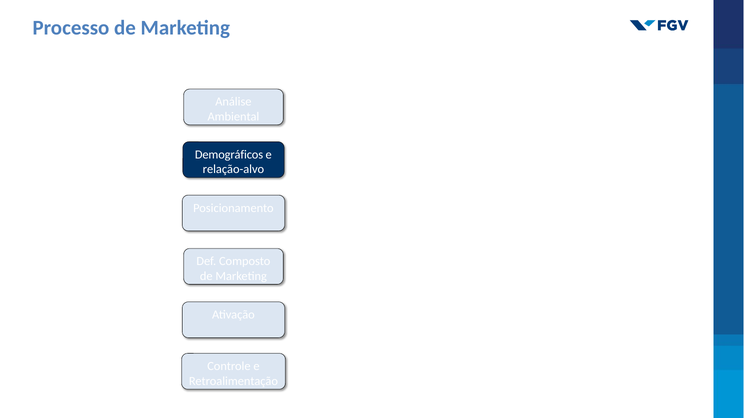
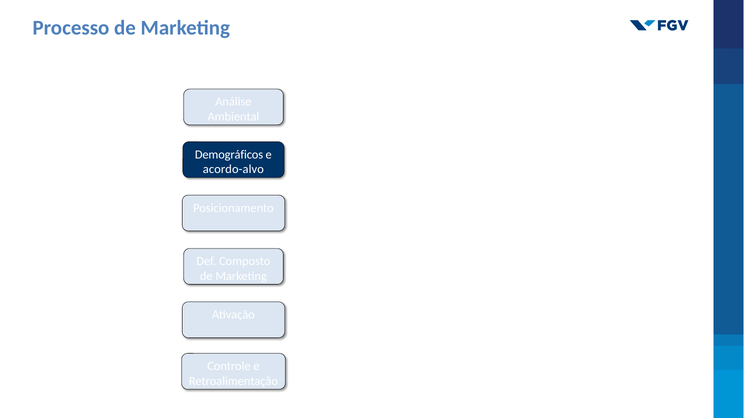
relação-alvo: relação-alvo -> acordo-alvo (233, 170)
